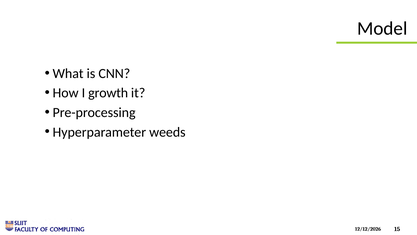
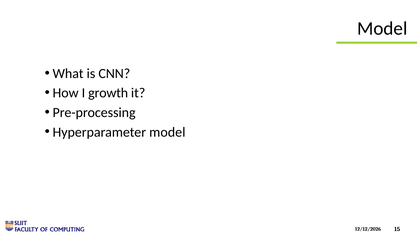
Hyperparameter weeds: weeds -> model (167, 132)
